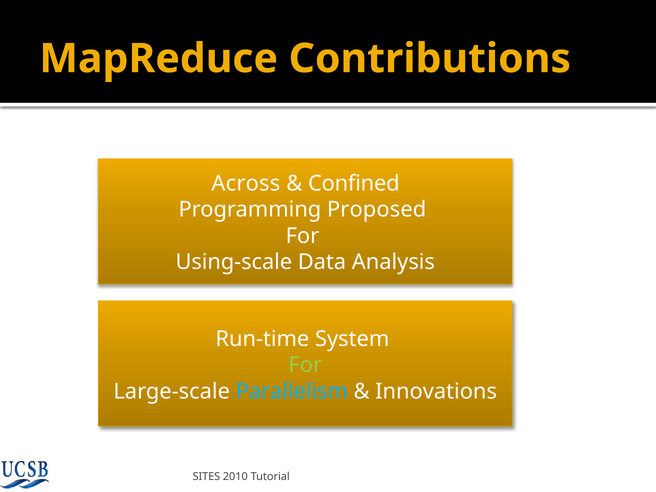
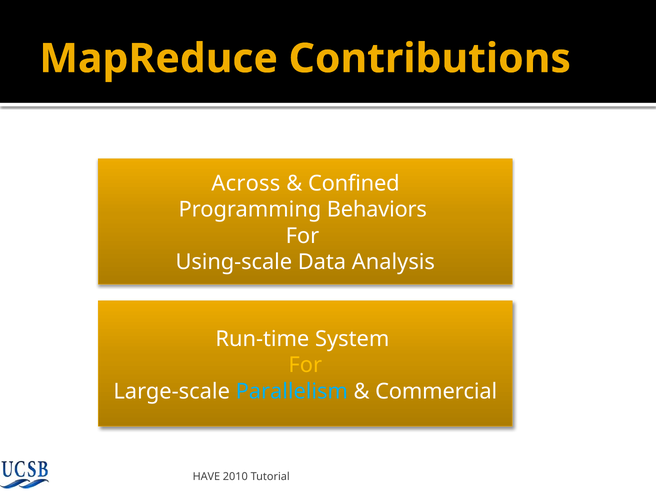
Proposed: Proposed -> Behaviors (377, 210)
For colour: light green -> yellow (305, 365)
Innovations: Innovations -> Commercial (436, 391)
SITES: SITES -> HAVE (206, 477)
